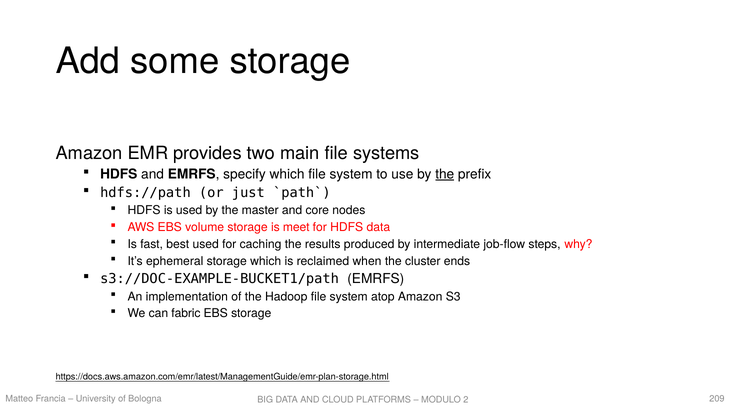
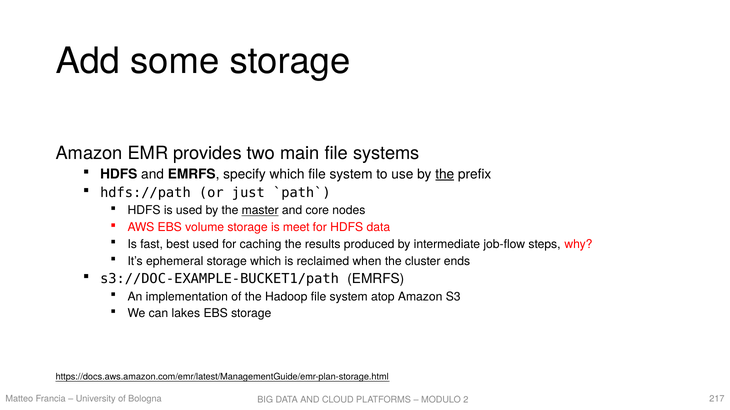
master underline: none -> present (260, 211)
fabric: fabric -> lakes (186, 314)
209: 209 -> 217 (717, 399)
